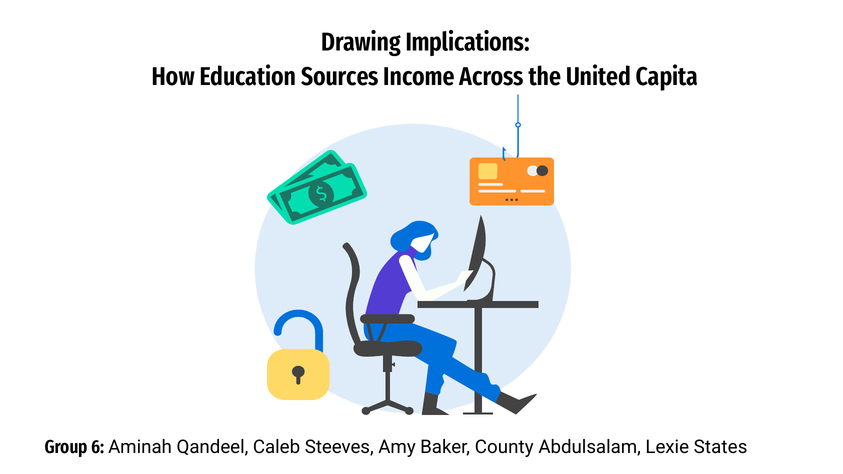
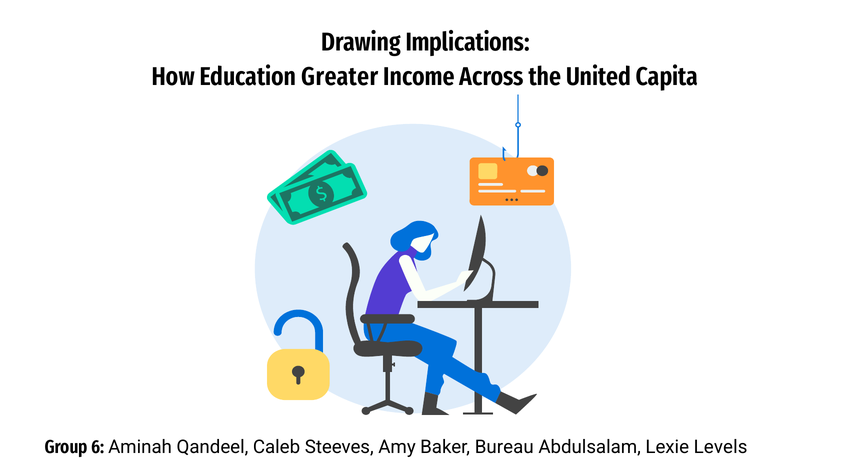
Sources: Sources -> Greater (340, 77)
County: County -> Bureau (504, 447)
States: States -> Levels (721, 447)
